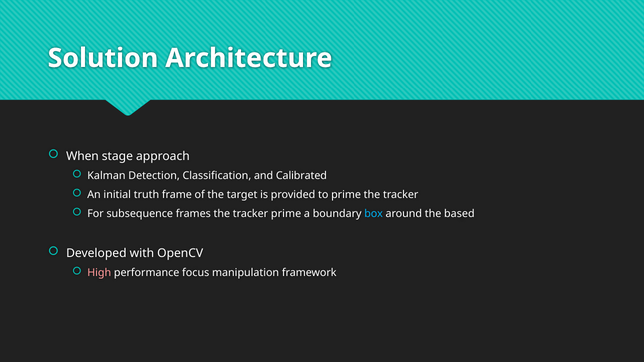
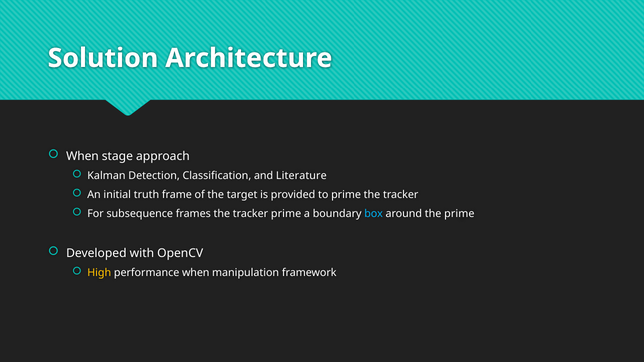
Calibrated: Calibrated -> Literature (301, 176)
the based: based -> prime (459, 214)
High colour: pink -> yellow (99, 273)
performance focus: focus -> when (196, 273)
